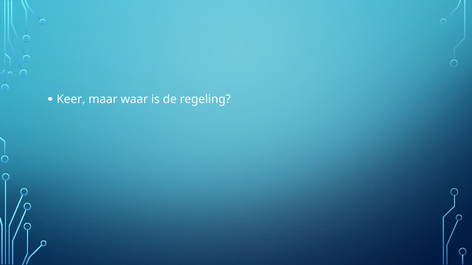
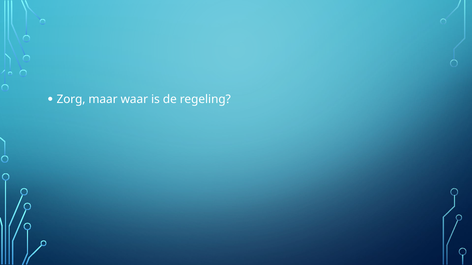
Keer: Keer -> Zorg (71, 100)
